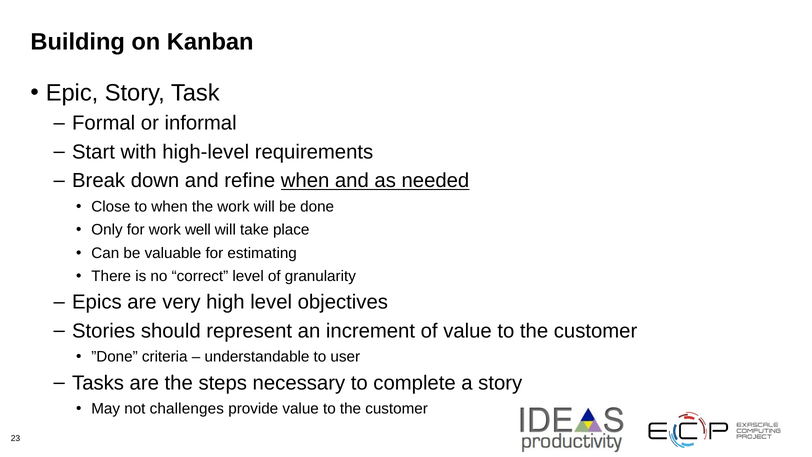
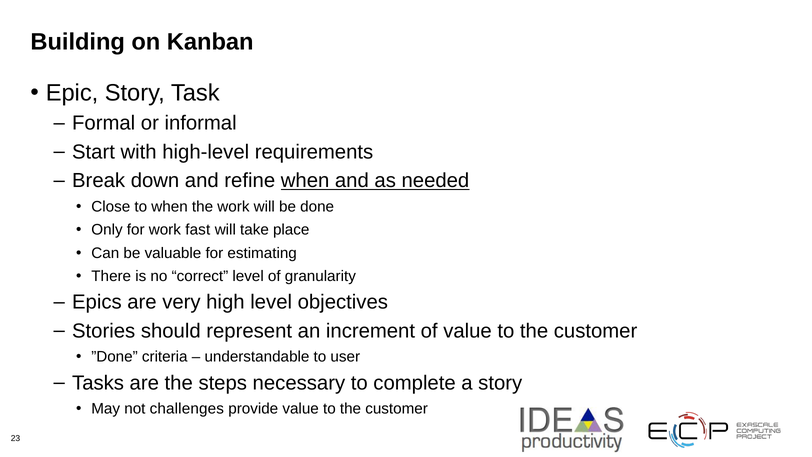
well: well -> fast (198, 230)
